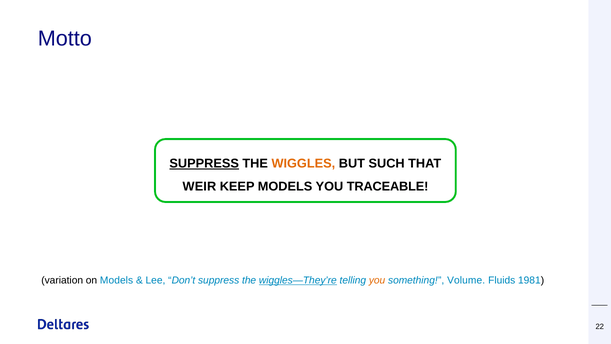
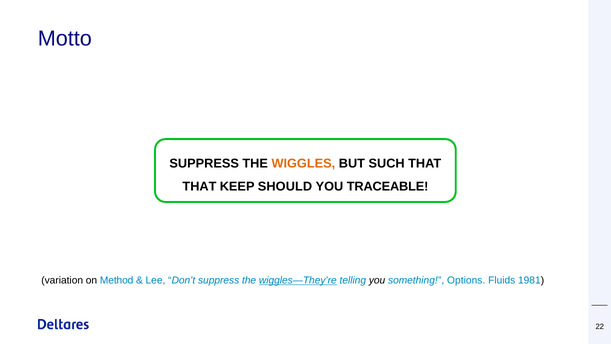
SUPPRESS underline: present -> none (204, 163)
WEIR: WEIR -> THAT (199, 186)
KEEP MODELS: MODELS -> SHOULD (285, 186)
on Models: Models -> Method (117, 280)
you colour: orange -> black (377, 280)
Volume: Volume -> Options (466, 280)
